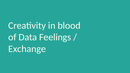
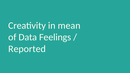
blood: blood -> mean (69, 26)
Exchange: Exchange -> Reported (27, 49)
